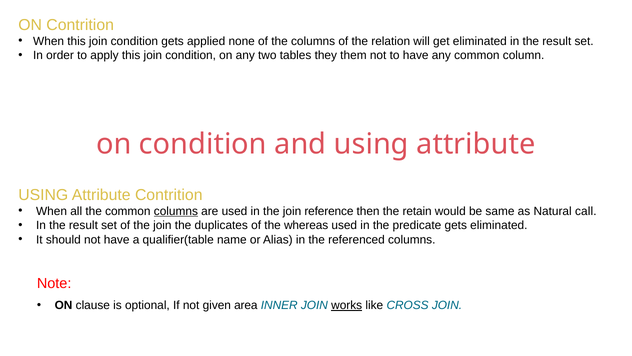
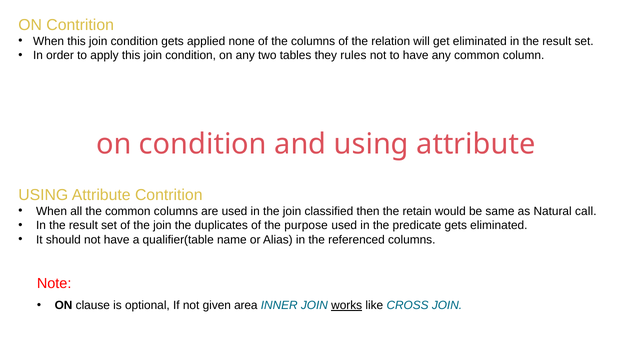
them: them -> rules (353, 55)
columns underline: present -> none (176, 211)
reference: reference -> classified (329, 211)
whereas: whereas -> purpose (306, 225)
